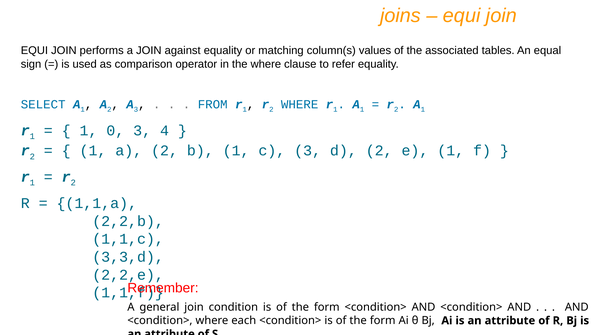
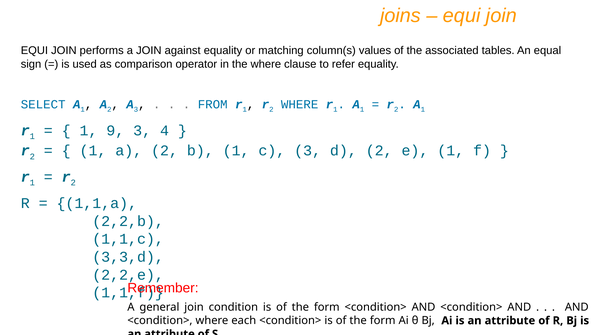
0: 0 -> 9 (115, 131)
